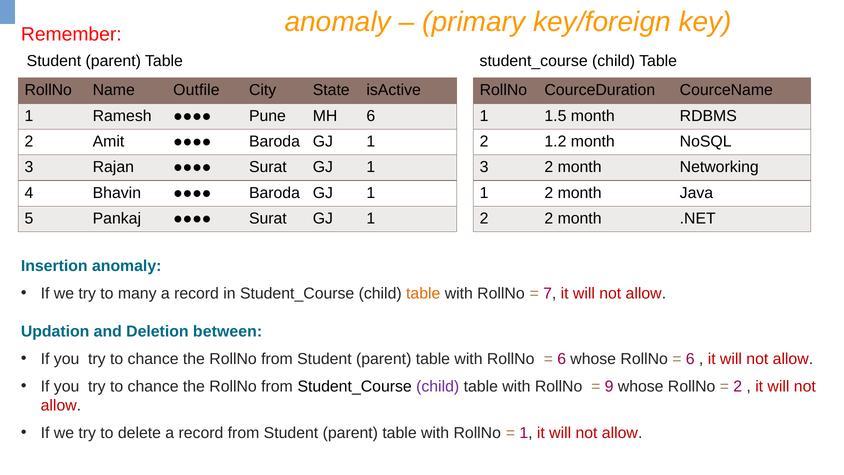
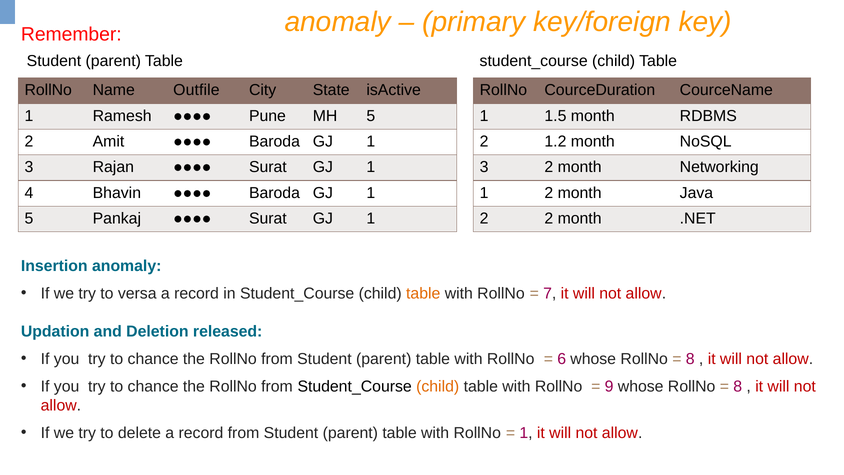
MH 6: 6 -> 5 (371, 116)
many: many -> versa (137, 293)
between: between -> released (228, 331)
6: 6 -> 8 (690, 359)
child colour: purple -> orange (438, 386)
2: 2 -> 8 (738, 386)
